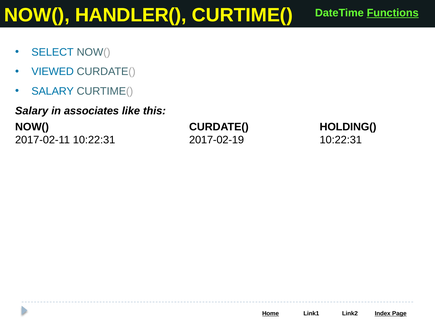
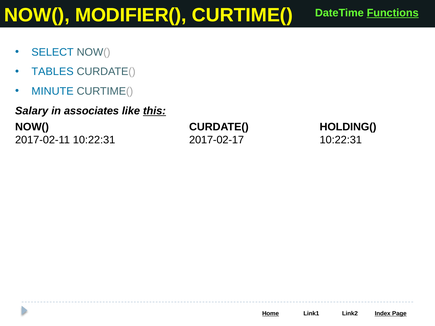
HANDLER(: HANDLER( -> MODIFIER( (131, 15)
VIEWED: VIEWED -> TABLES (53, 72)
SALARY: SALARY -> MINUTE (53, 91)
this underline: none -> present (154, 111)
2017-02-19: 2017-02-19 -> 2017-02-17 (217, 140)
